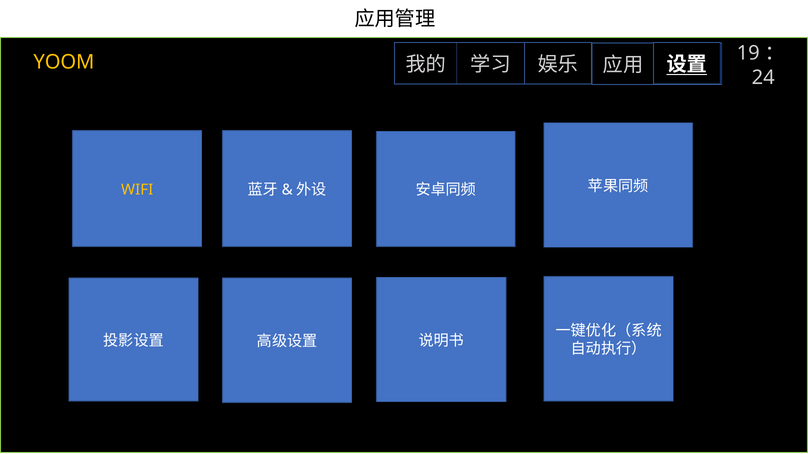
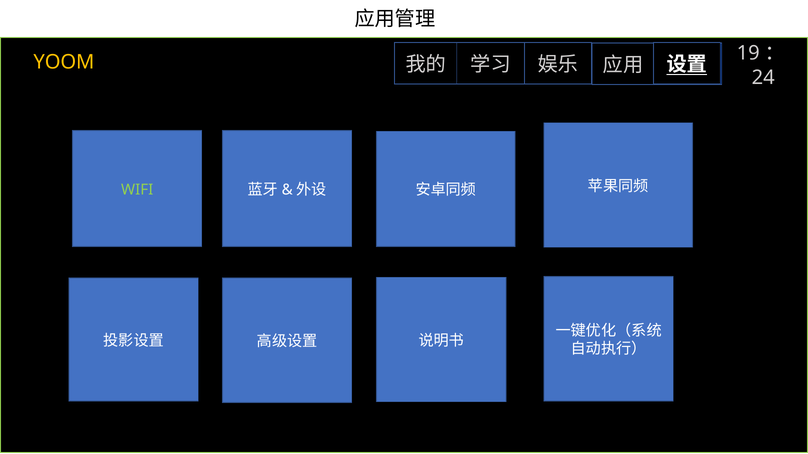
WIFI colour: yellow -> light green (137, 190)
